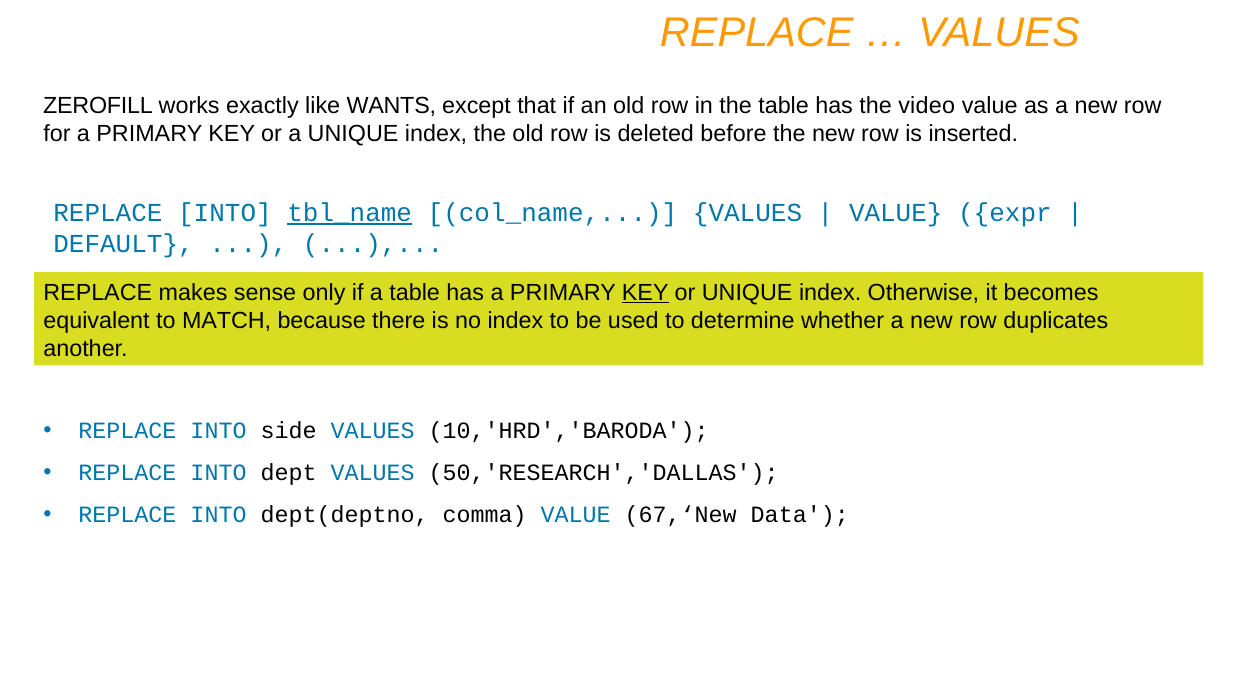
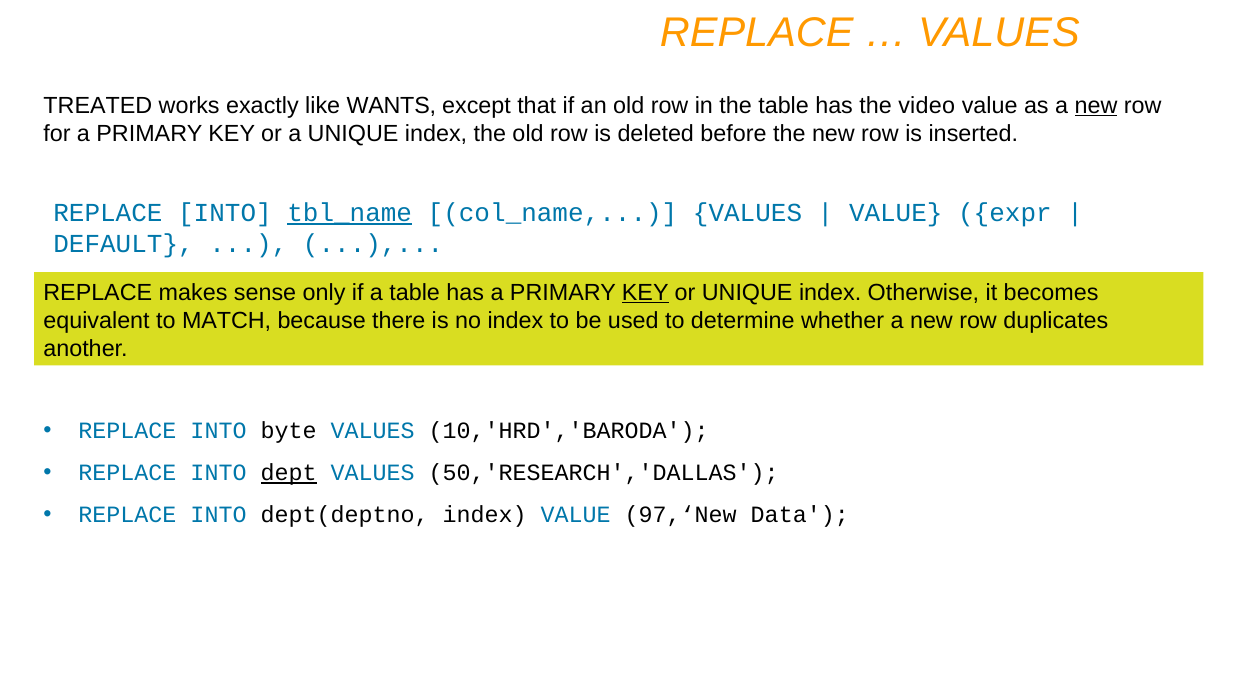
ZEROFILL: ZEROFILL -> TREATED (98, 106)
new underline: none -> present (1096, 106)
side: side -> byte (289, 431)
dept underline: none -> present (289, 473)
dept(deptno comma: comma -> index (485, 515)
67,‘New: 67,‘New -> 97,‘New (681, 515)
